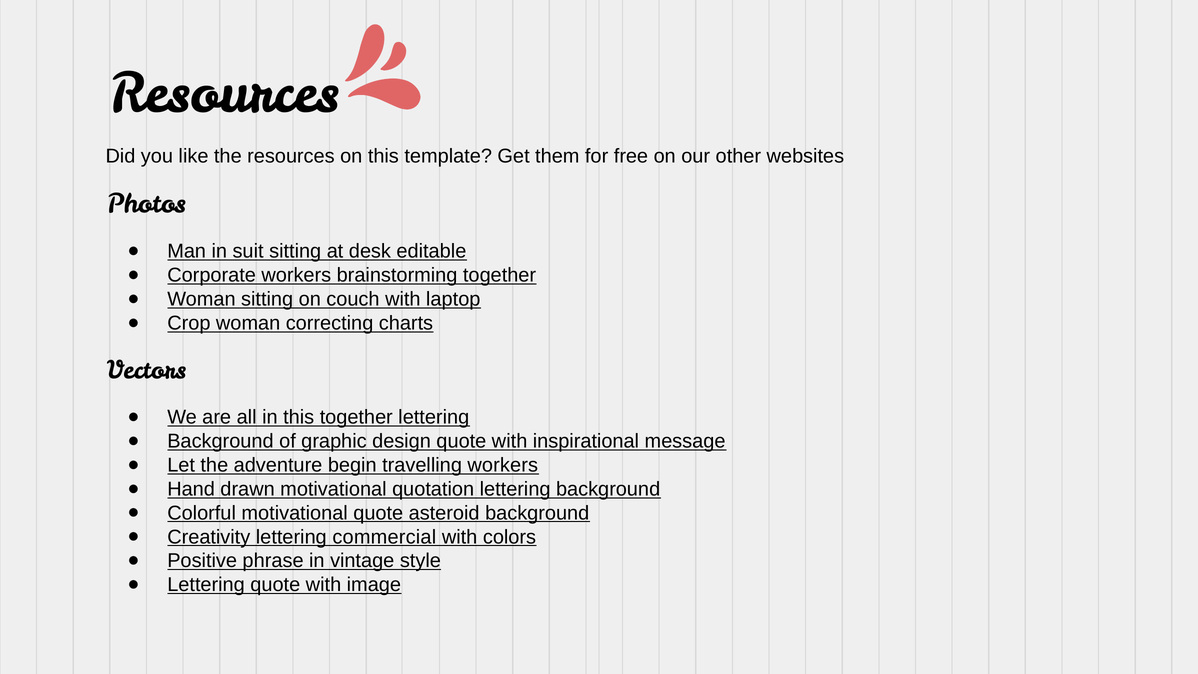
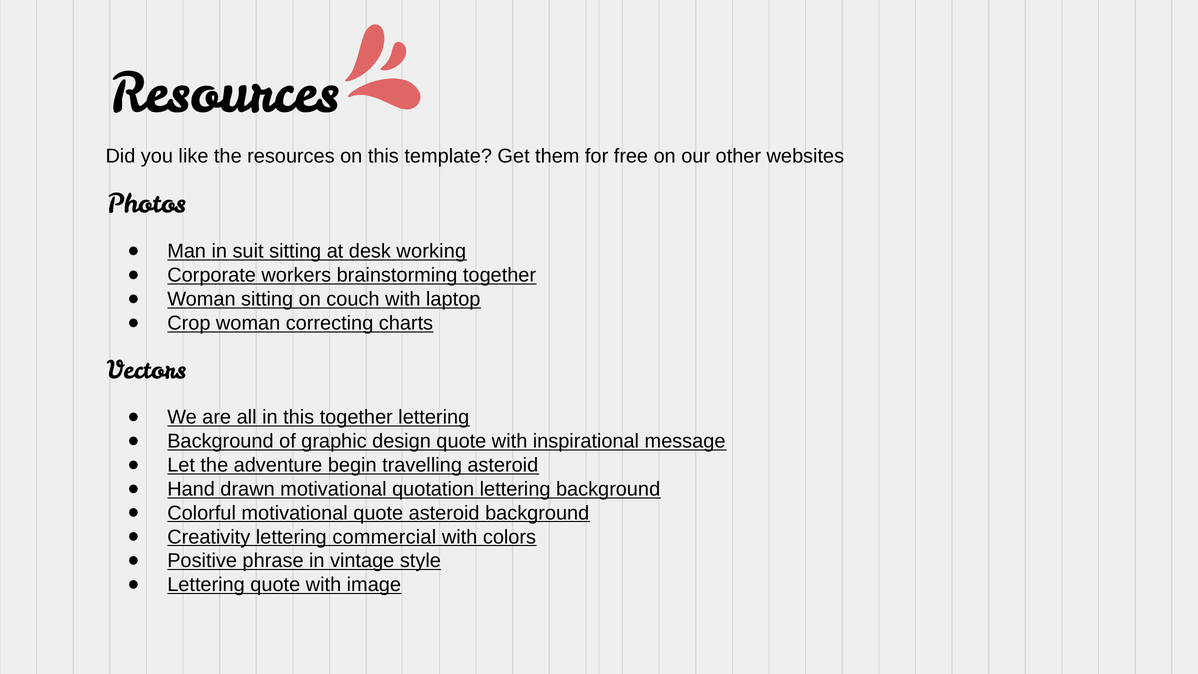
editable: editable -> working (431, 251)
travelling workers: workers -> asteroid (503, 465)
